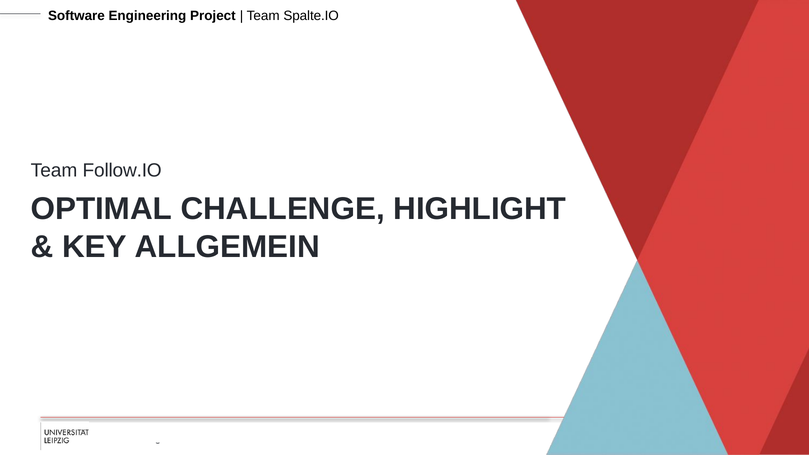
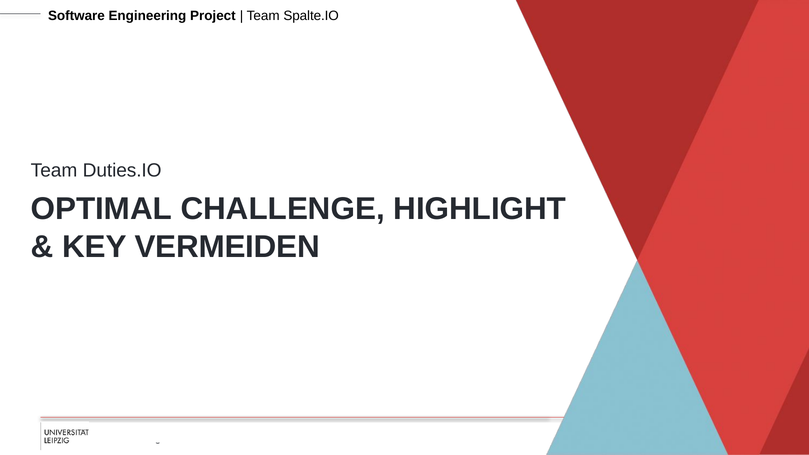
Follow.IO: Follow.IO -> Duties.IO (122, 171)
ALLGEMEIN: ALLGEMEIN -> VERMEIDEN (227, 247)
